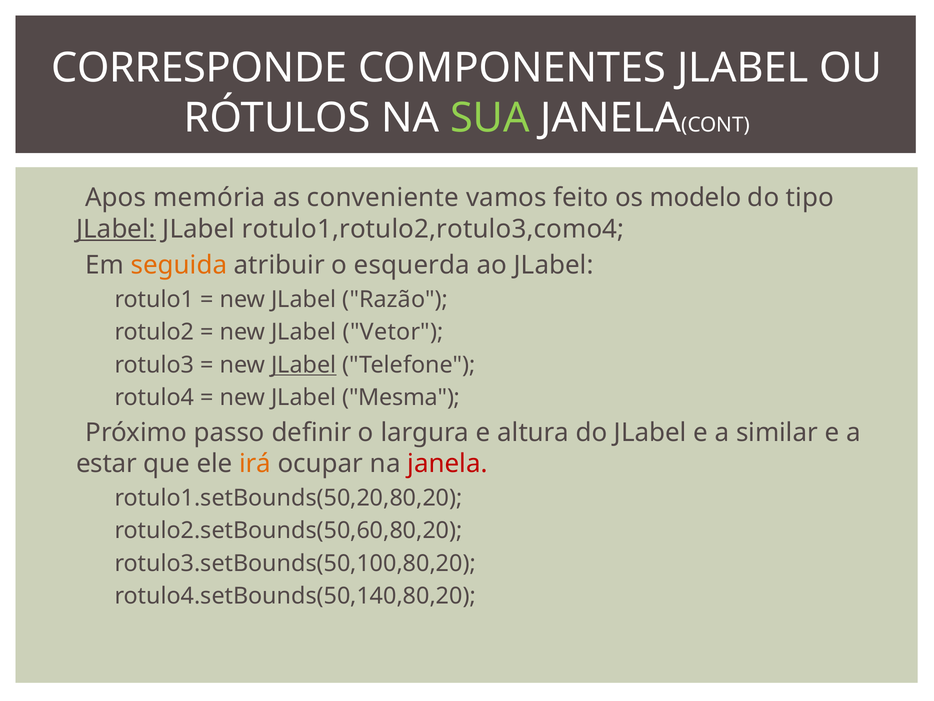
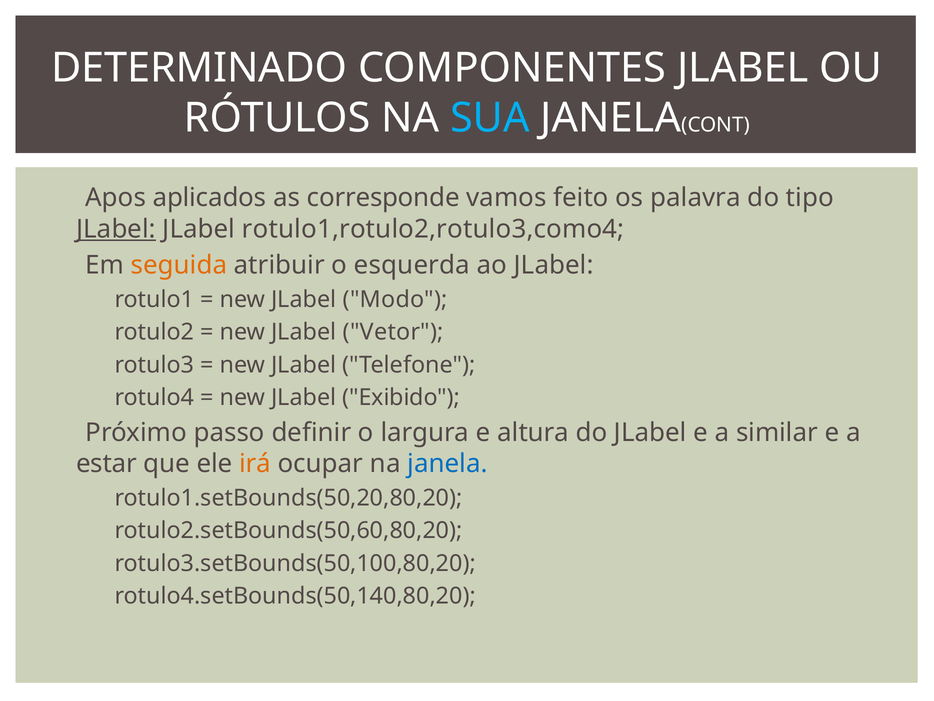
CORRESPONDE: CORRESPONDE -> DETERMINADO (199, 68)
SUA colour: light green -> light blue (490, 118)
memória: memória -> aplicados (210, 198)
conveniente: conveniente -> corresponde (383, 198)
modelo: modelo -> palavra (695, 198)
Razão: Razão -> Modo (395, 299)
JLabel underline: present -> none (304, 365)
Mesma: Mesma -> Exibido (401, 397)
janela colour: red -> blue (447, 464)
